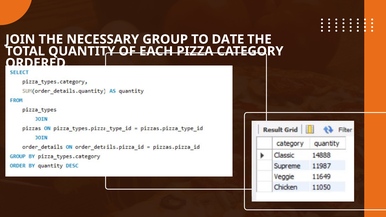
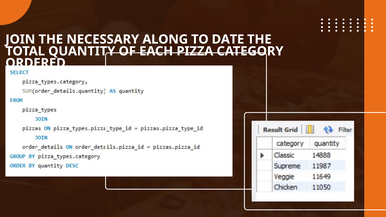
GROUP: GROUP -> ALONG (165, 39)
